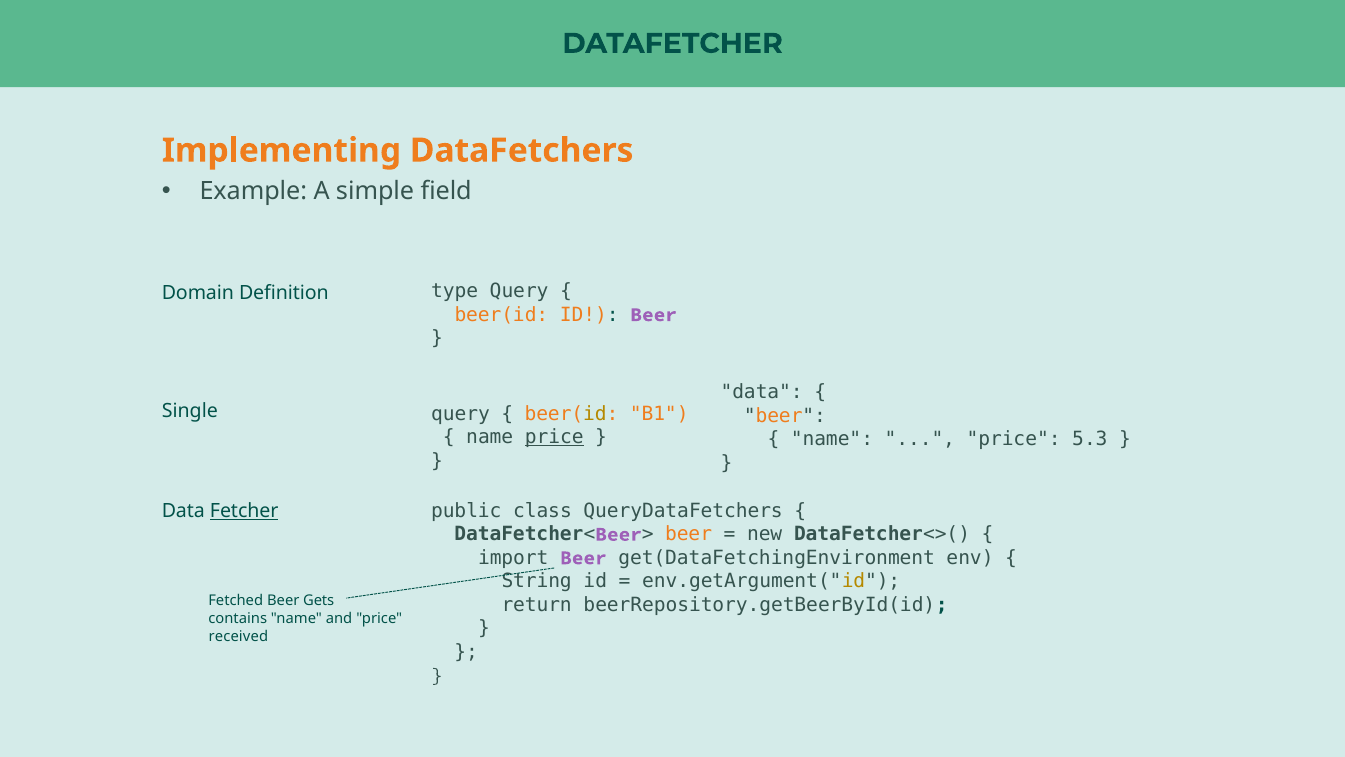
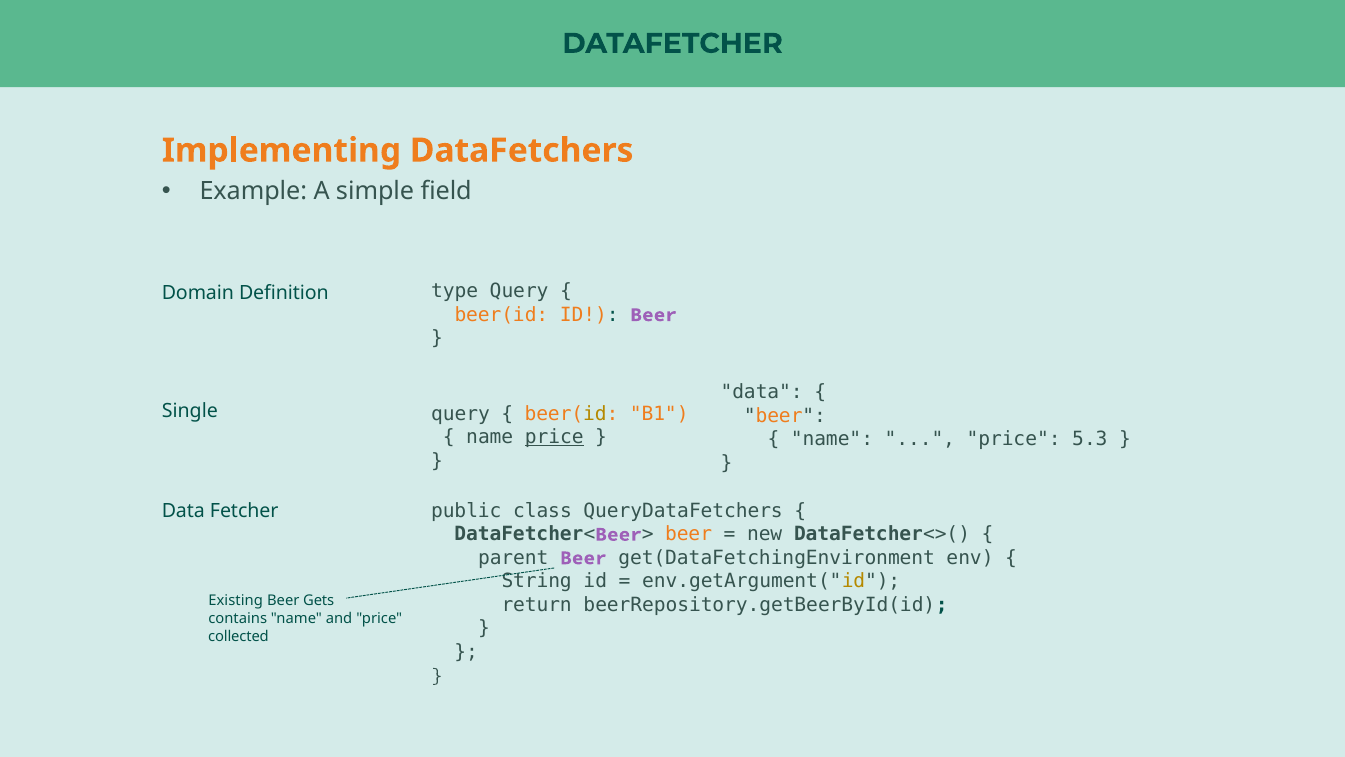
Fetcher underline: present -> none (244, 510)
import: import -> parent (513, 557)
Fetched: Fetched -> Existing (236, 601)
received: received -> collected (239, 636)
